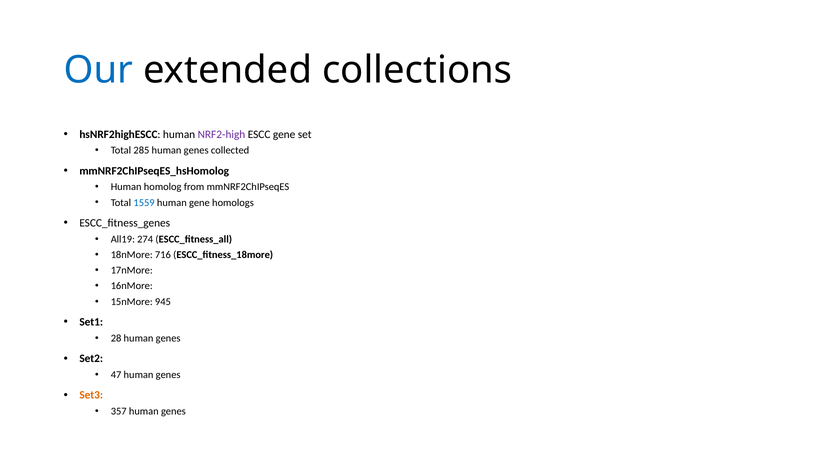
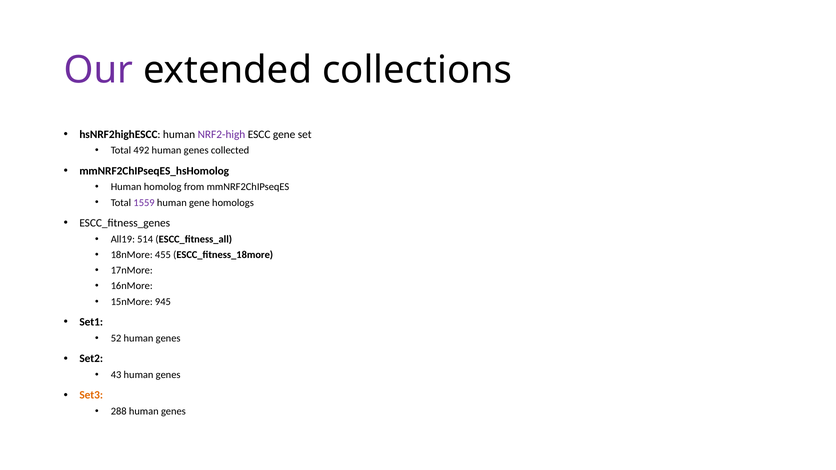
Our colour: blue -> purple (98, 70)
285: 285 -> 492 (141, 150)
1559 colour: blue -> purple (144, 203)
274: 274 -> 514 (145, 239)
716: 716 -> 455 (163, 255)
28: 28 -> 52 (116, 338)
47: 47 -> 43 (116, 375)
357: 357 -> 288 (119, 412)
